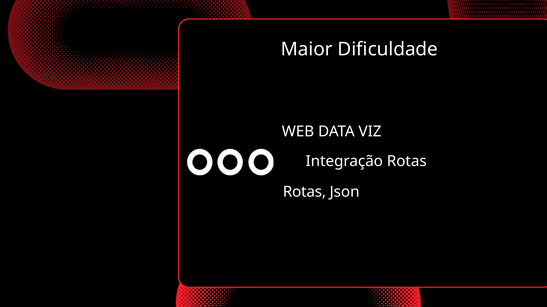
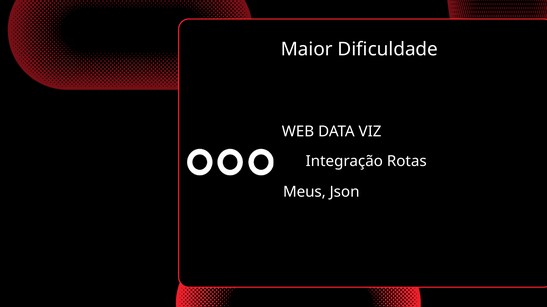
Rotas: Rotas -> Meus (304, 192)
